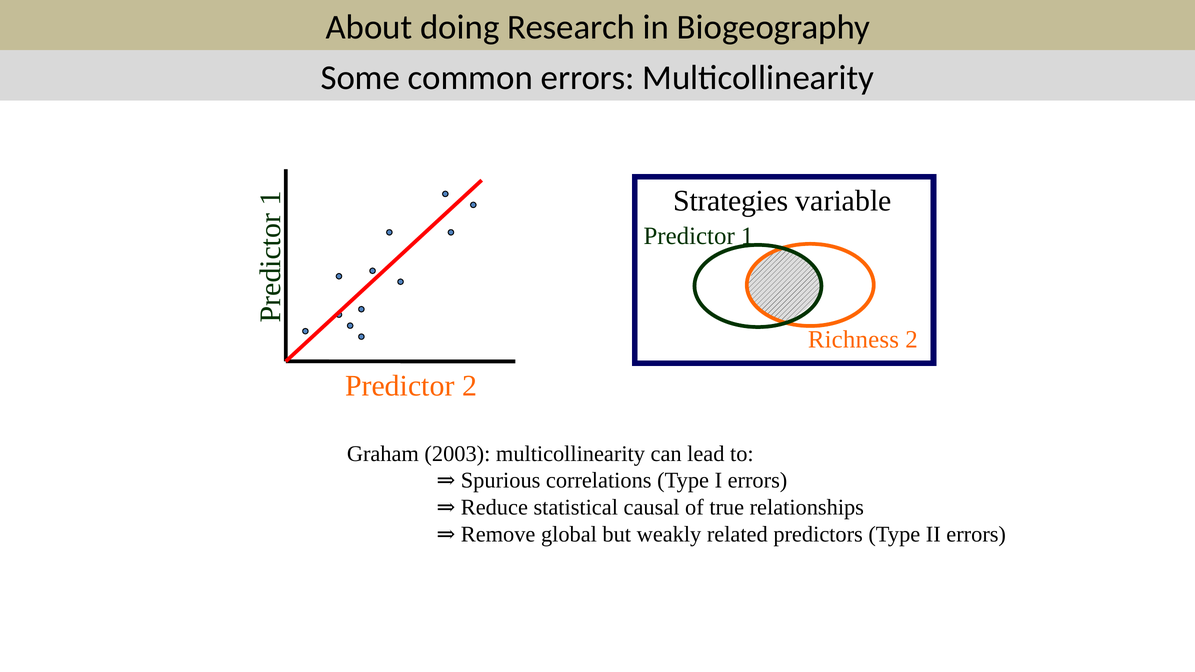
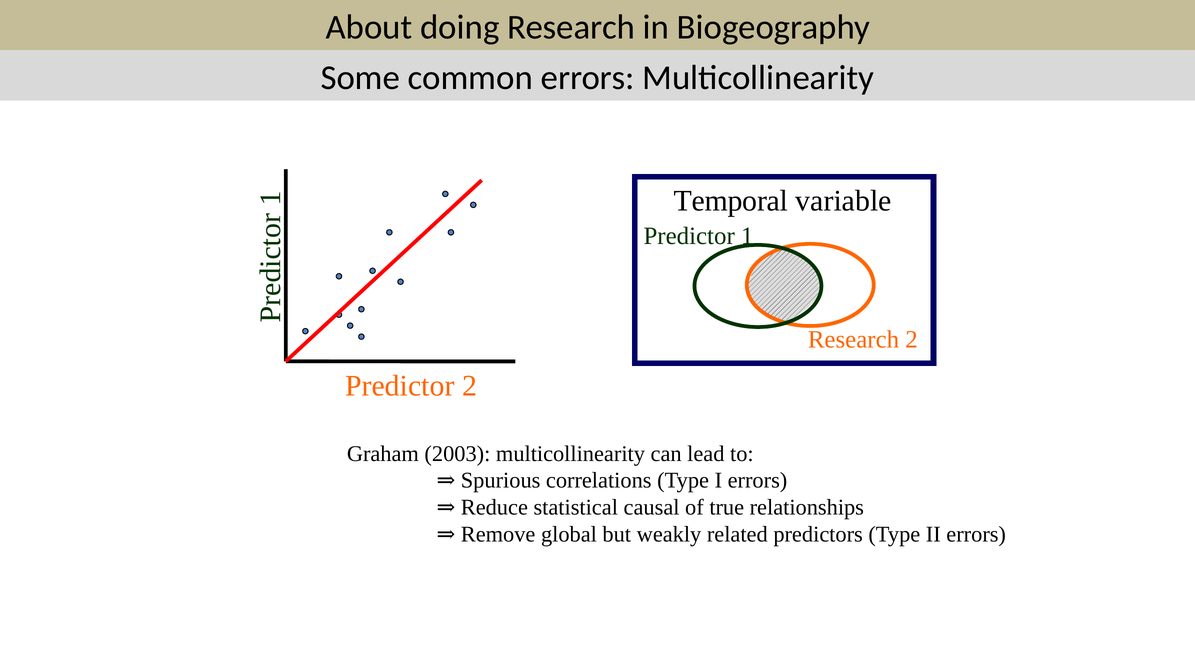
Strategies: Strategies -> Temporal (731, 201)
Richness: Richness -> Research (854, 340)
